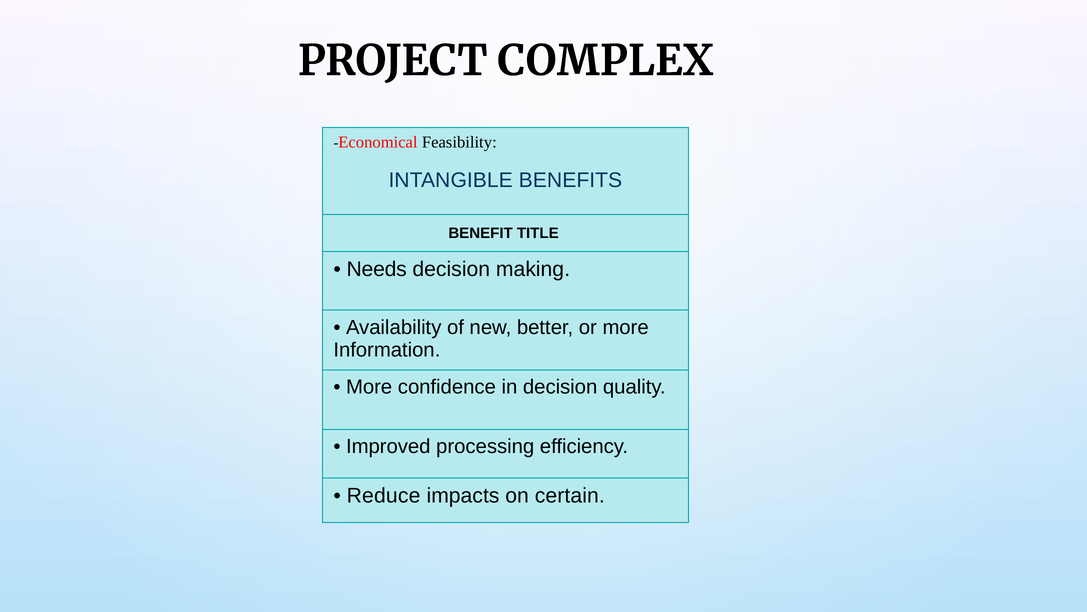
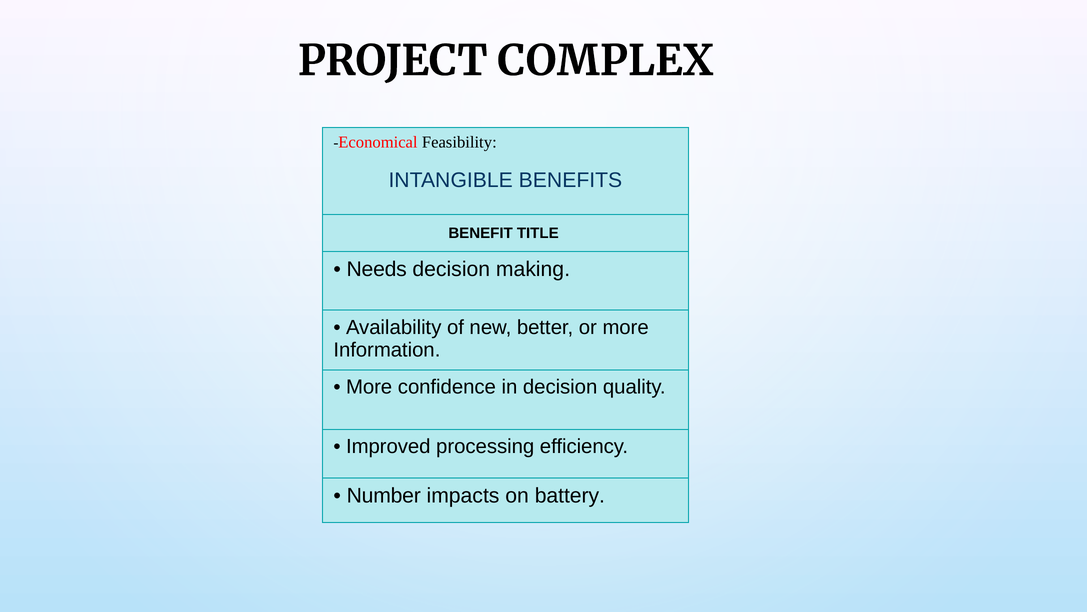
Reduce: Reduce -> Number (384, 495)
certain: certain -> battery (570, 495)
